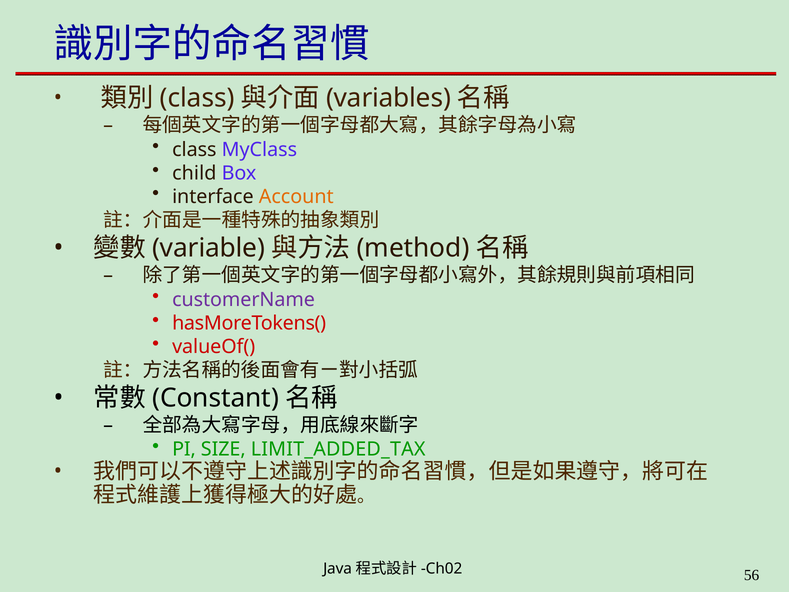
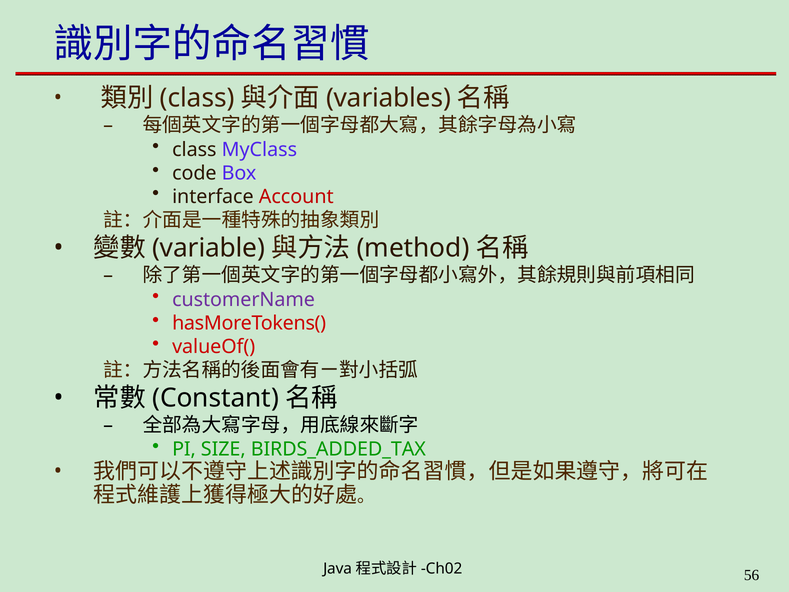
child: child -> code (194, 173)
Account colour: orange -> red (296, 197)
LIMIT_ADDED_TAX: LIMIT_ADDED_TAX -> BIRDS_ADDED_TAX (338, 449)
